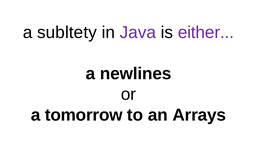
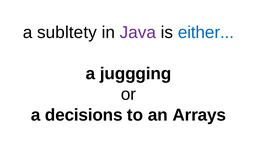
either colour: purple -> blue (206, 32)
newlines: newlines -> juggging (136, 73)
tomorrow: tomorrow -> decisions (84, 115)
